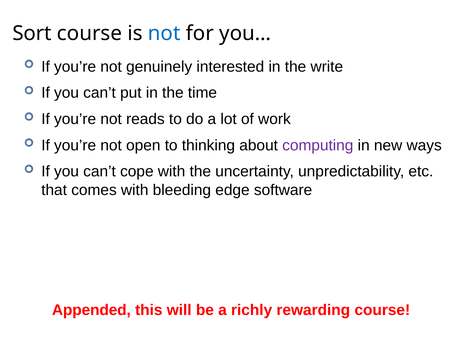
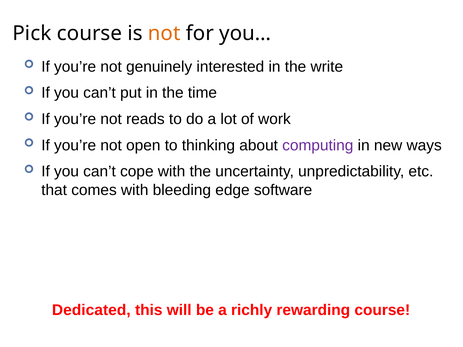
Sort: Sort -> Pick (32, 33)
not colour: blue -> orange (164, 33)
Appended: Appended -> Dedicated (91, 310)
